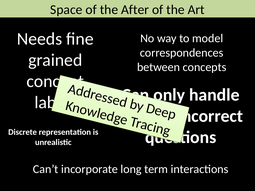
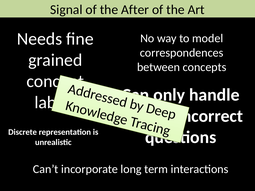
Space: Space -> Signal (66, 10)
